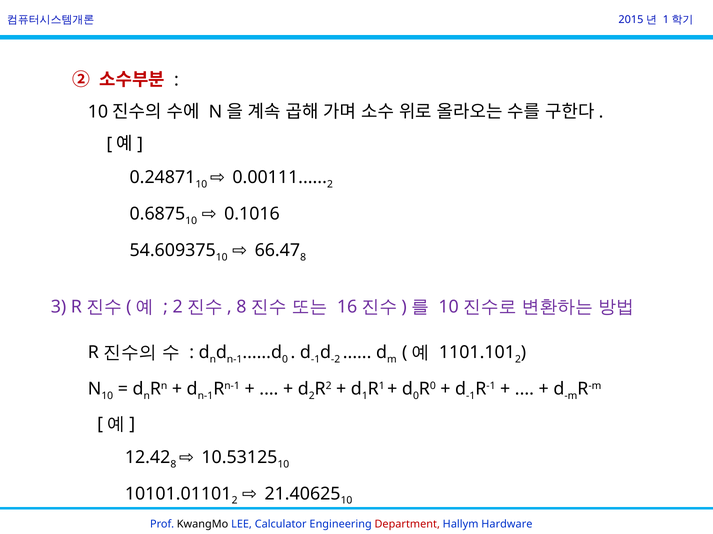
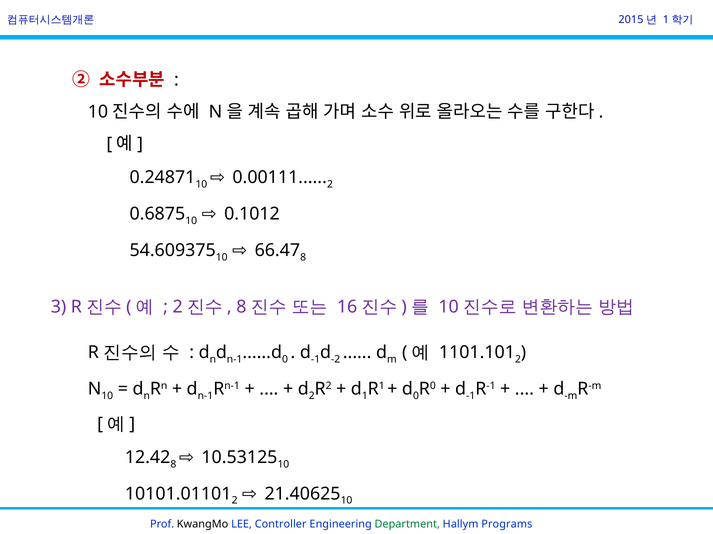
0.1016: 0.1016 -> 0.1012 (252, 214)
Calculator: Calculator -> Controller (281, 525)
Department colour: red -> green (407, 525)
Hardware: Hardware -> Programs (507, 525)
